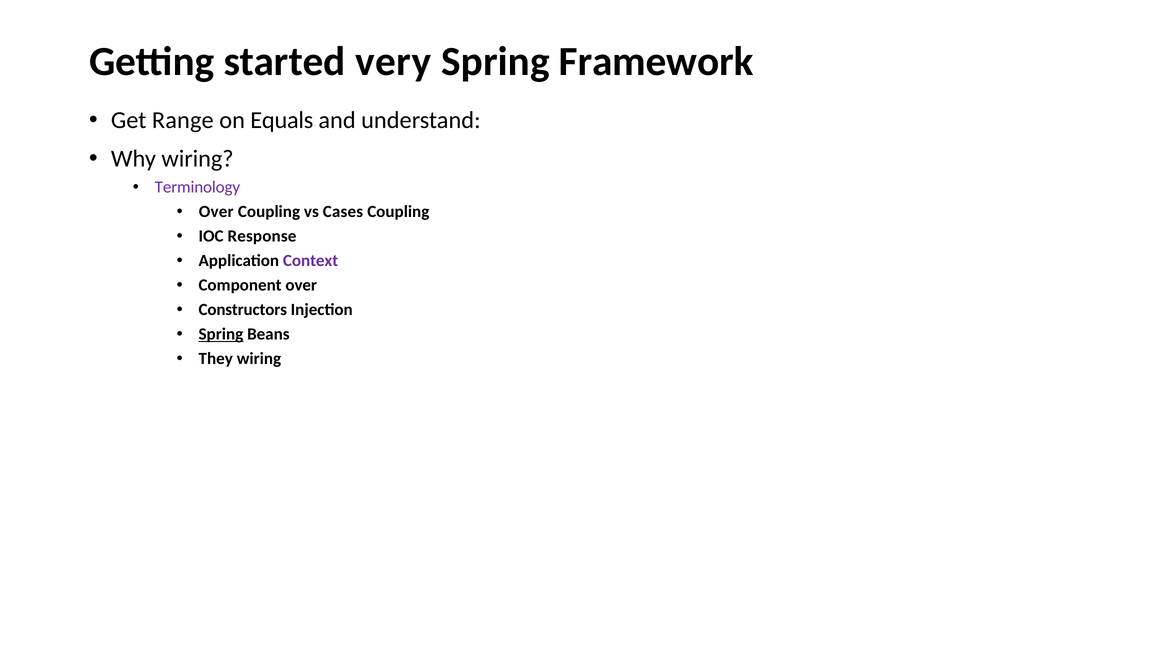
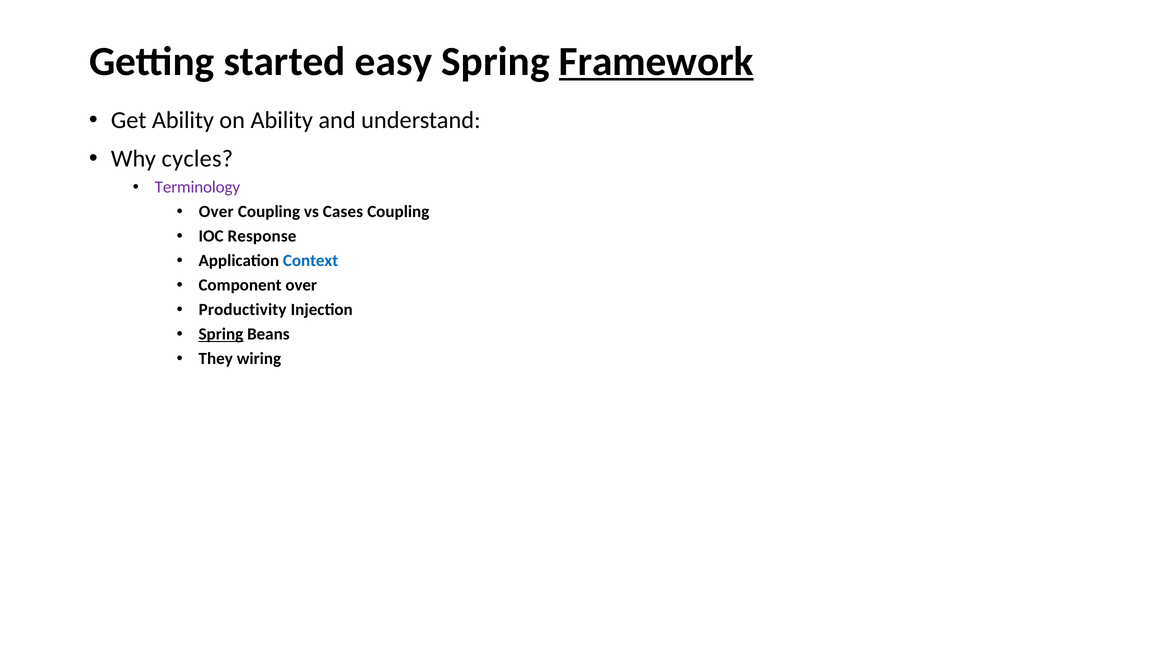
very: very -> easy (393, 61)
Framework underline: none -> present (656, 61)
Get Range: Range -> Ability (183, 120)
on Equals: Equals -> Ability (282, 120)
Why wiring: wiring -> cycles (197, 159)
Context colour: purple -> blue (311, 261)
Constructors: Constructors -> Productivity (243, 310)
